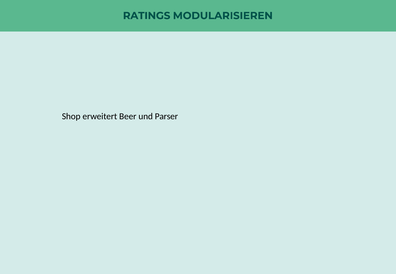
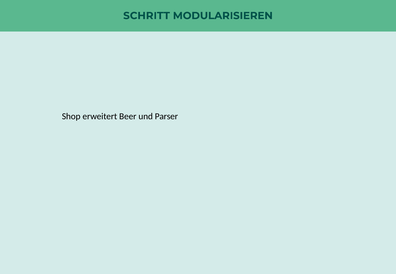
RATINGS: RATINGS -> SCHRITT (147, 16)
